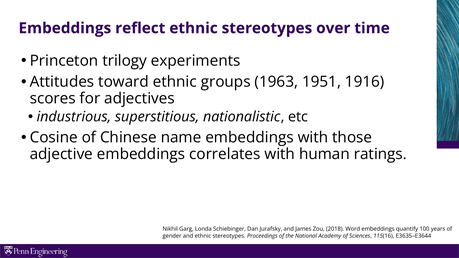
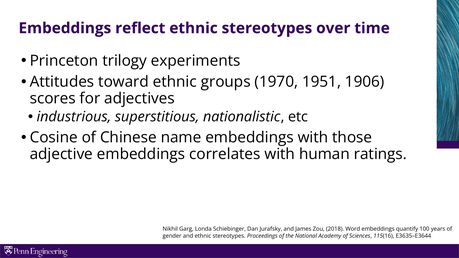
1963: 1963 -> 1970 (276, 82)
1916: 1916 -> 1906 (365, 82)
